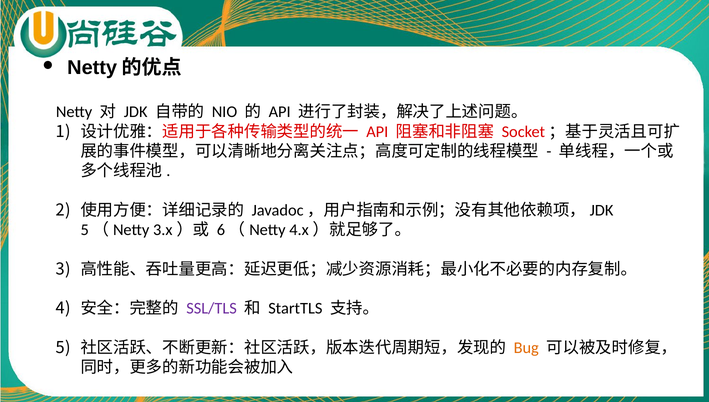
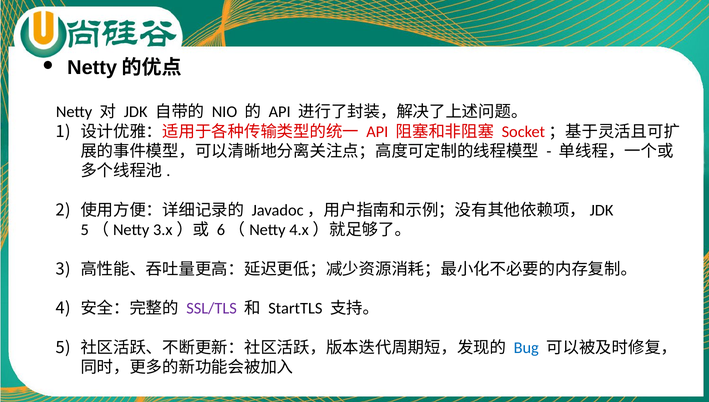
Bug colour: orange -> blue (526, 348)
